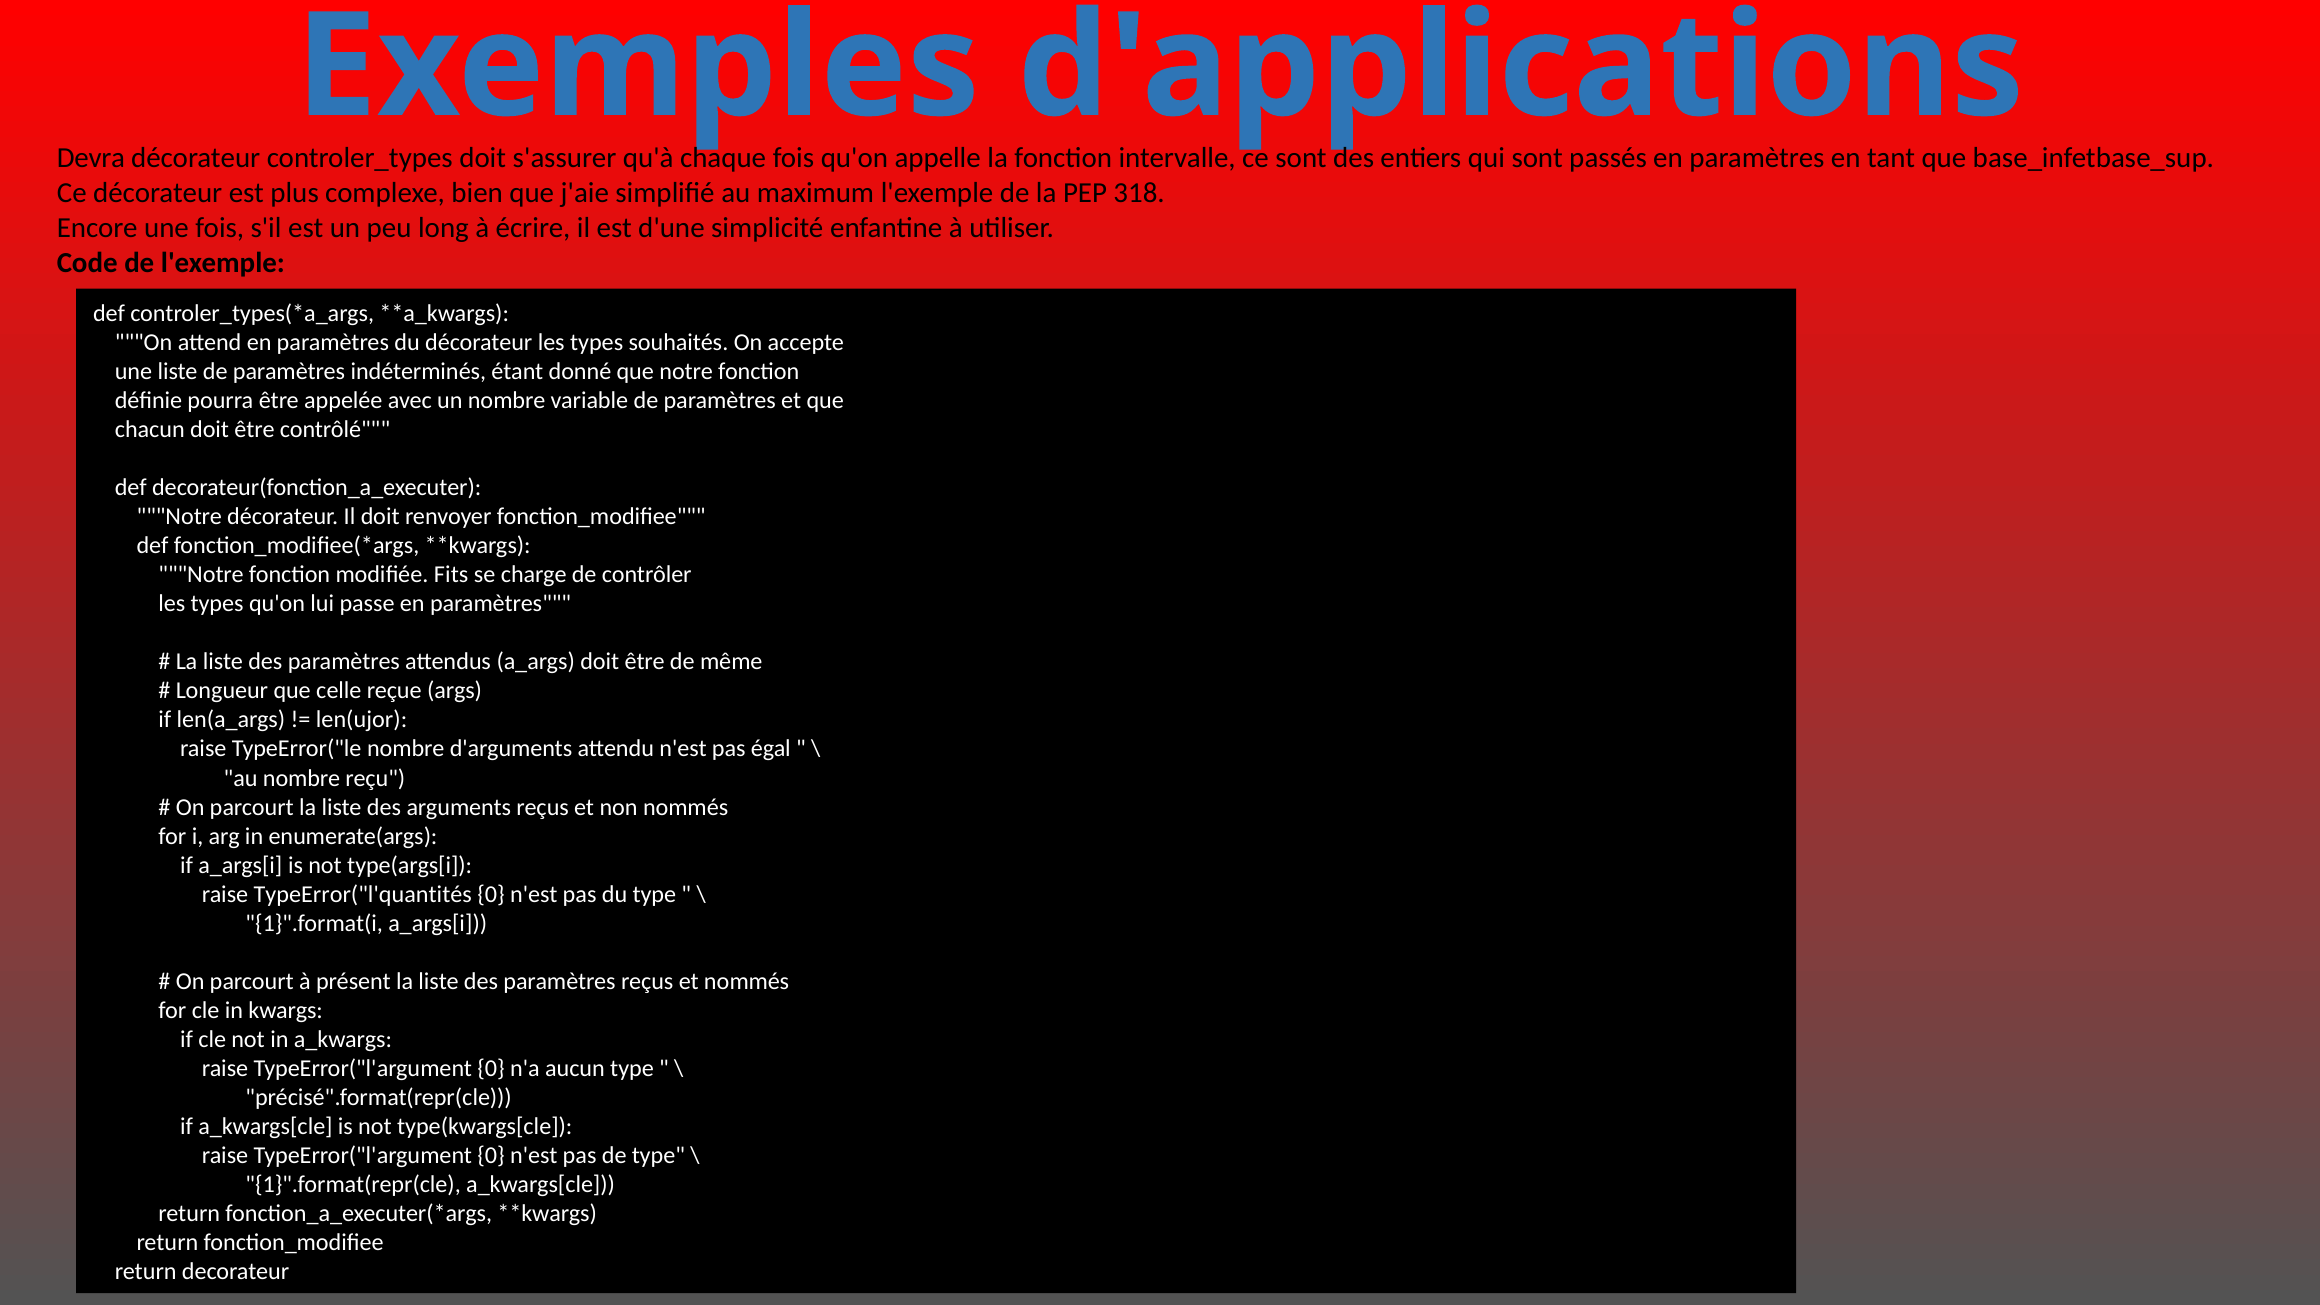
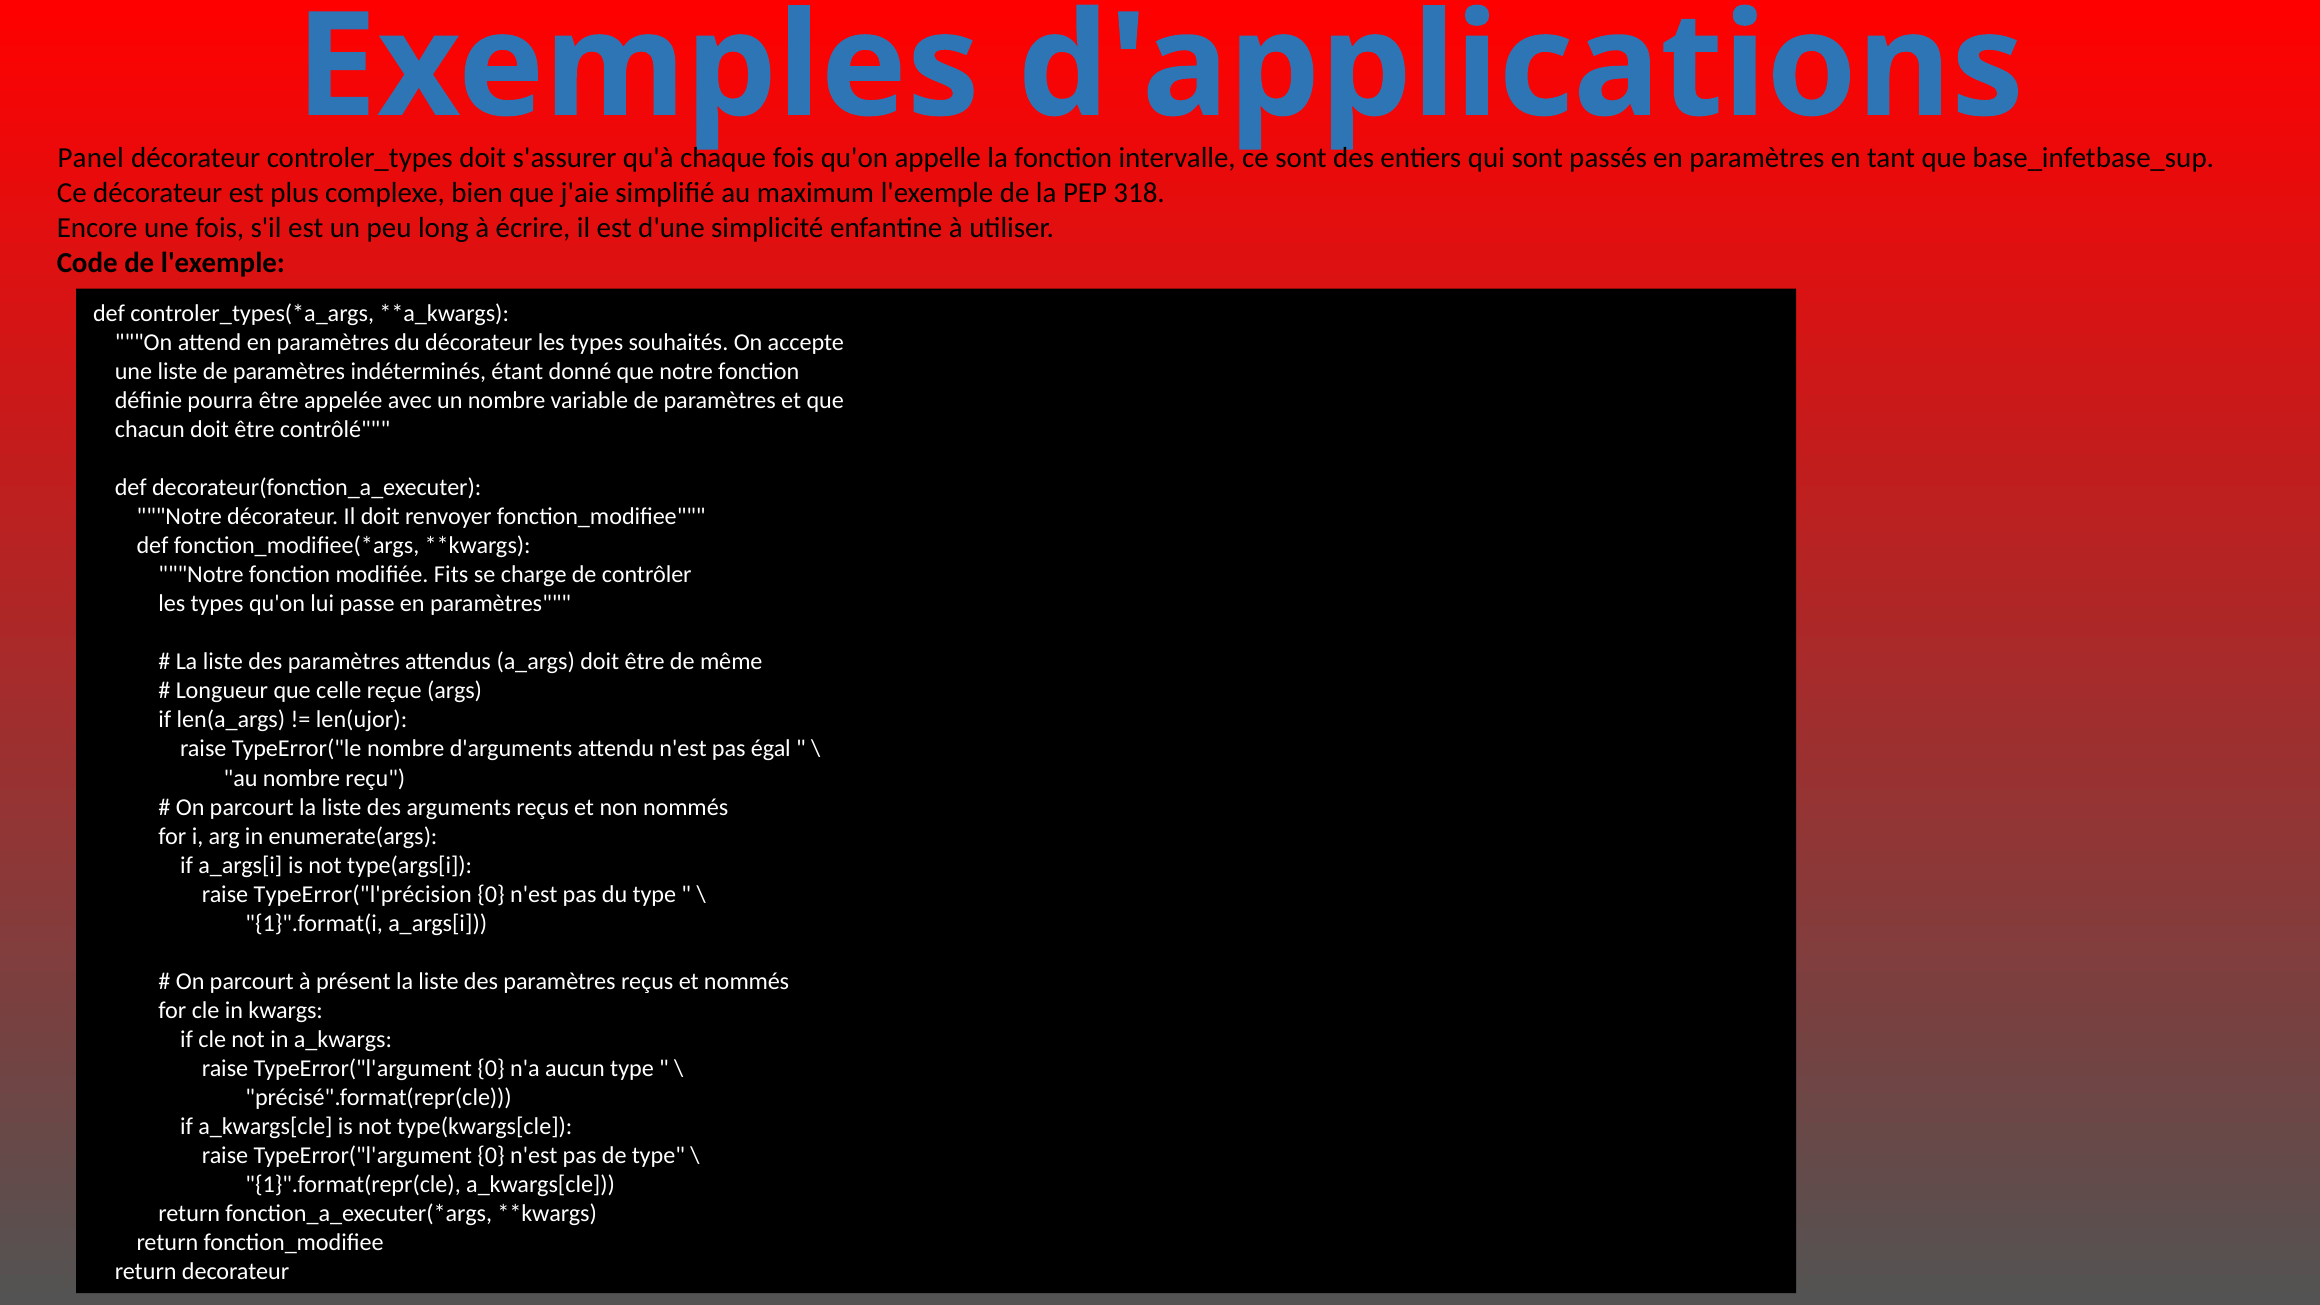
Devra: Devra -> Panel (91, 158)
TypeError("l'quantités: TypeError("l'quantités -> TypeError("l'précision (363, 894)
